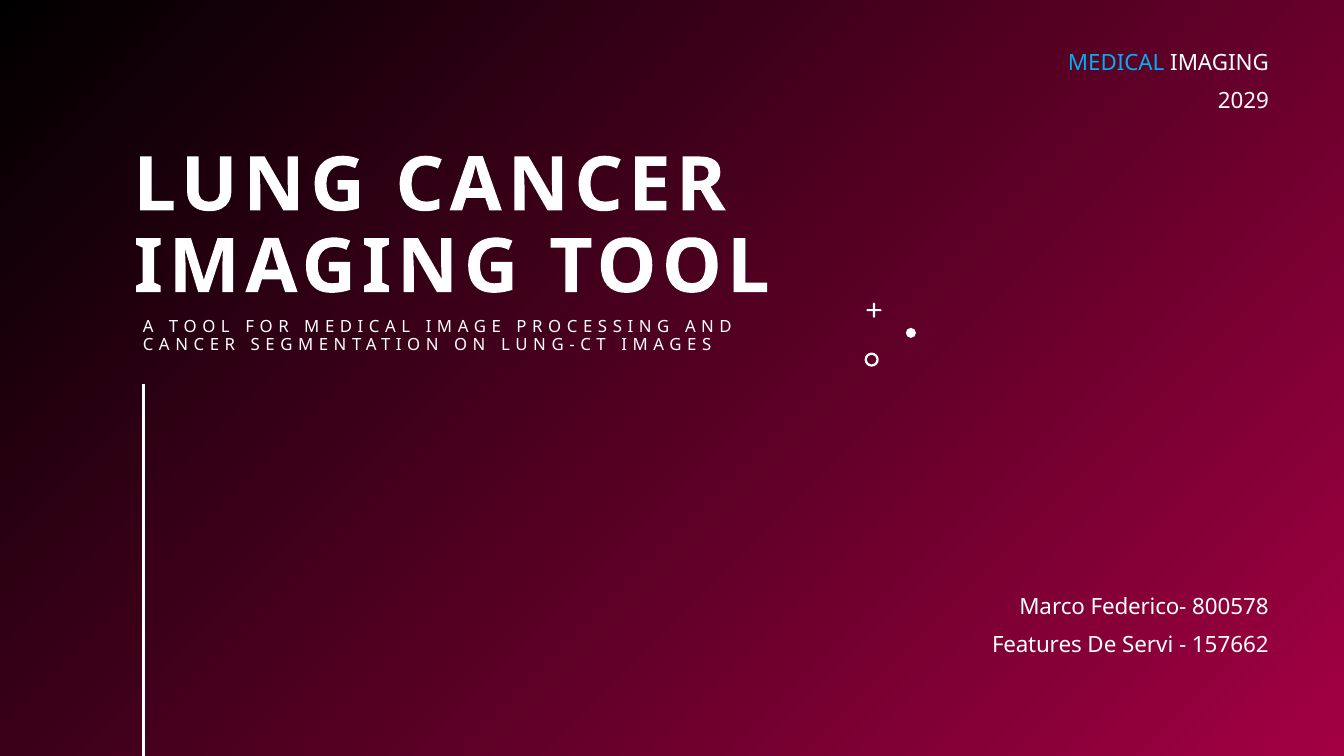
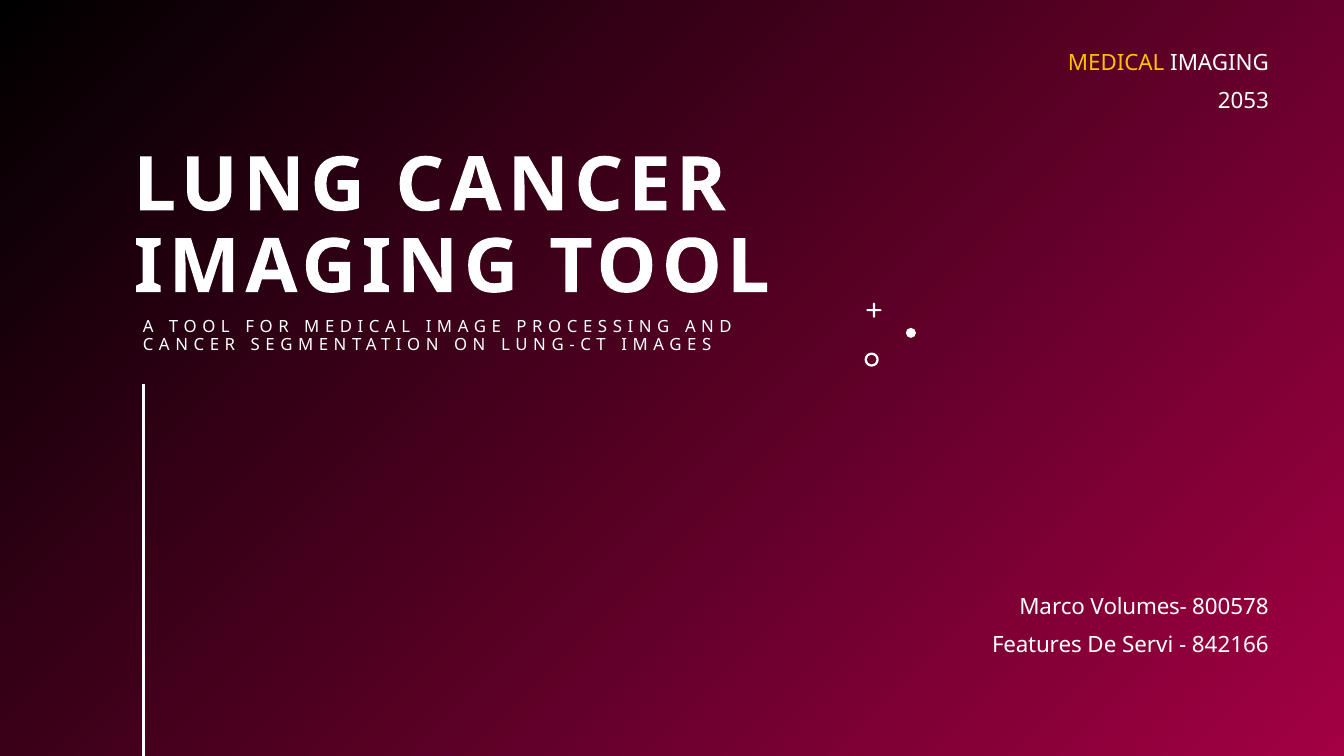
MEDICAL colour: light blue -> yellow (1116, 63)
2029: 2029 -> 2053 (1243, 101)
Federico-: Federico- -> Volumes- (1139, 607)
157662: 157662 -> 842166 (1230, 645)
